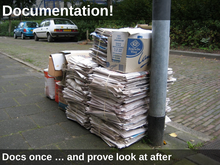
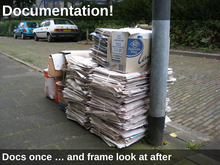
prove: prove -> frame (100, 157)
